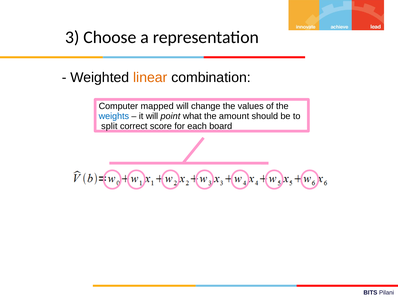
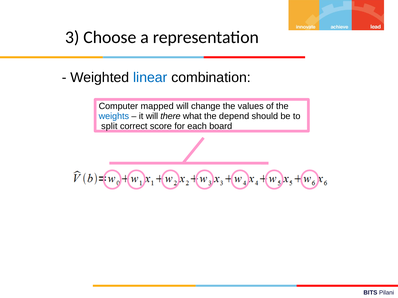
linear colour: orange -> blue (150, 78)
point: point -> there (170, 116)
amount: amount -> depend (234, 116)
